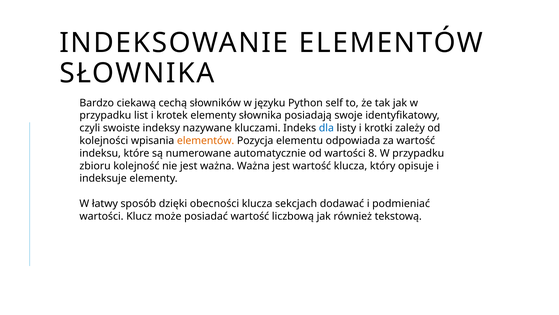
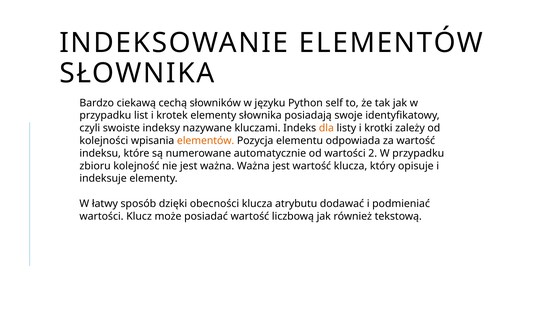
dla colour: blue -> orange (326, 128)
8: 8 -> 2 (373, 153)
sekcjach: sekcjach -> atrybutu (296, 203)
